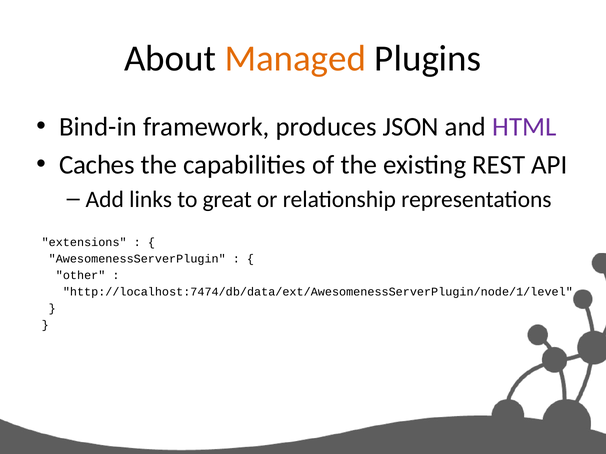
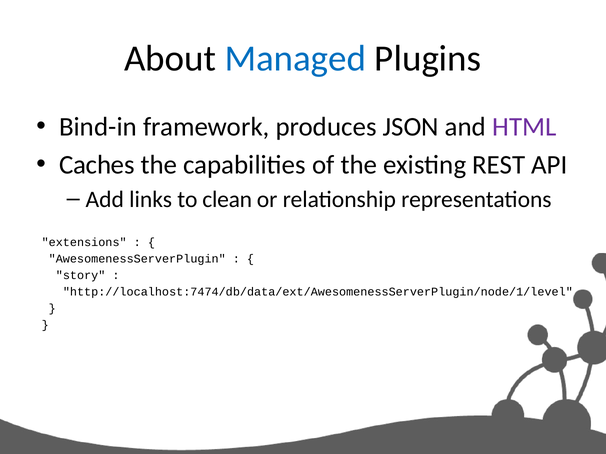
Managed colour: orange -> blue (295, 59)
great: great -> clean (227, 200)
other: other -> story (81, 276)
